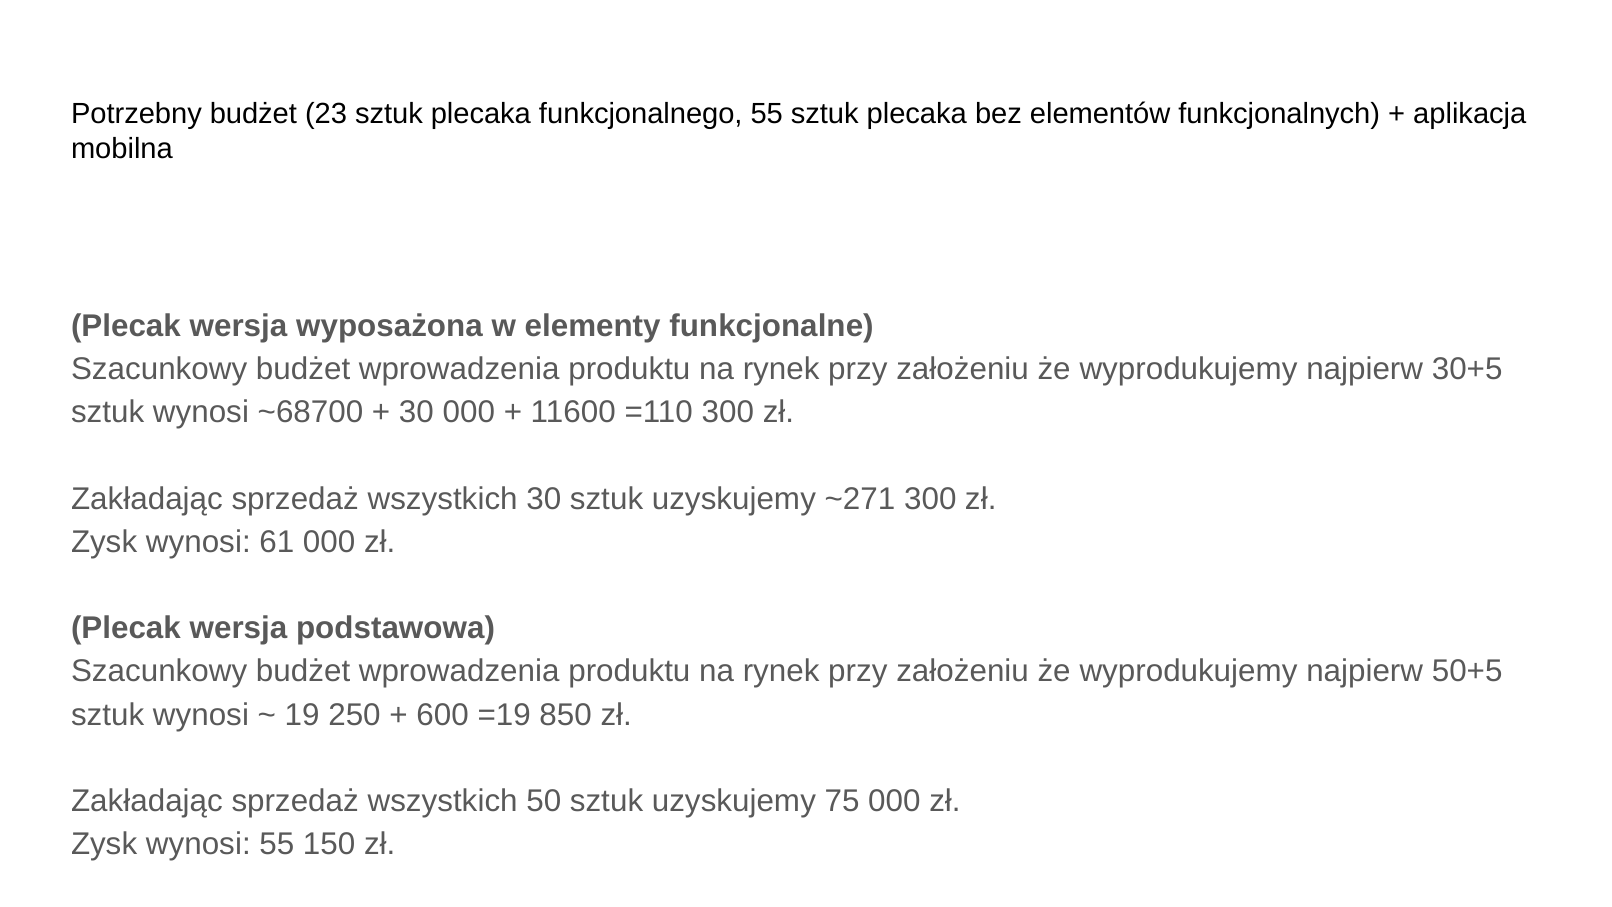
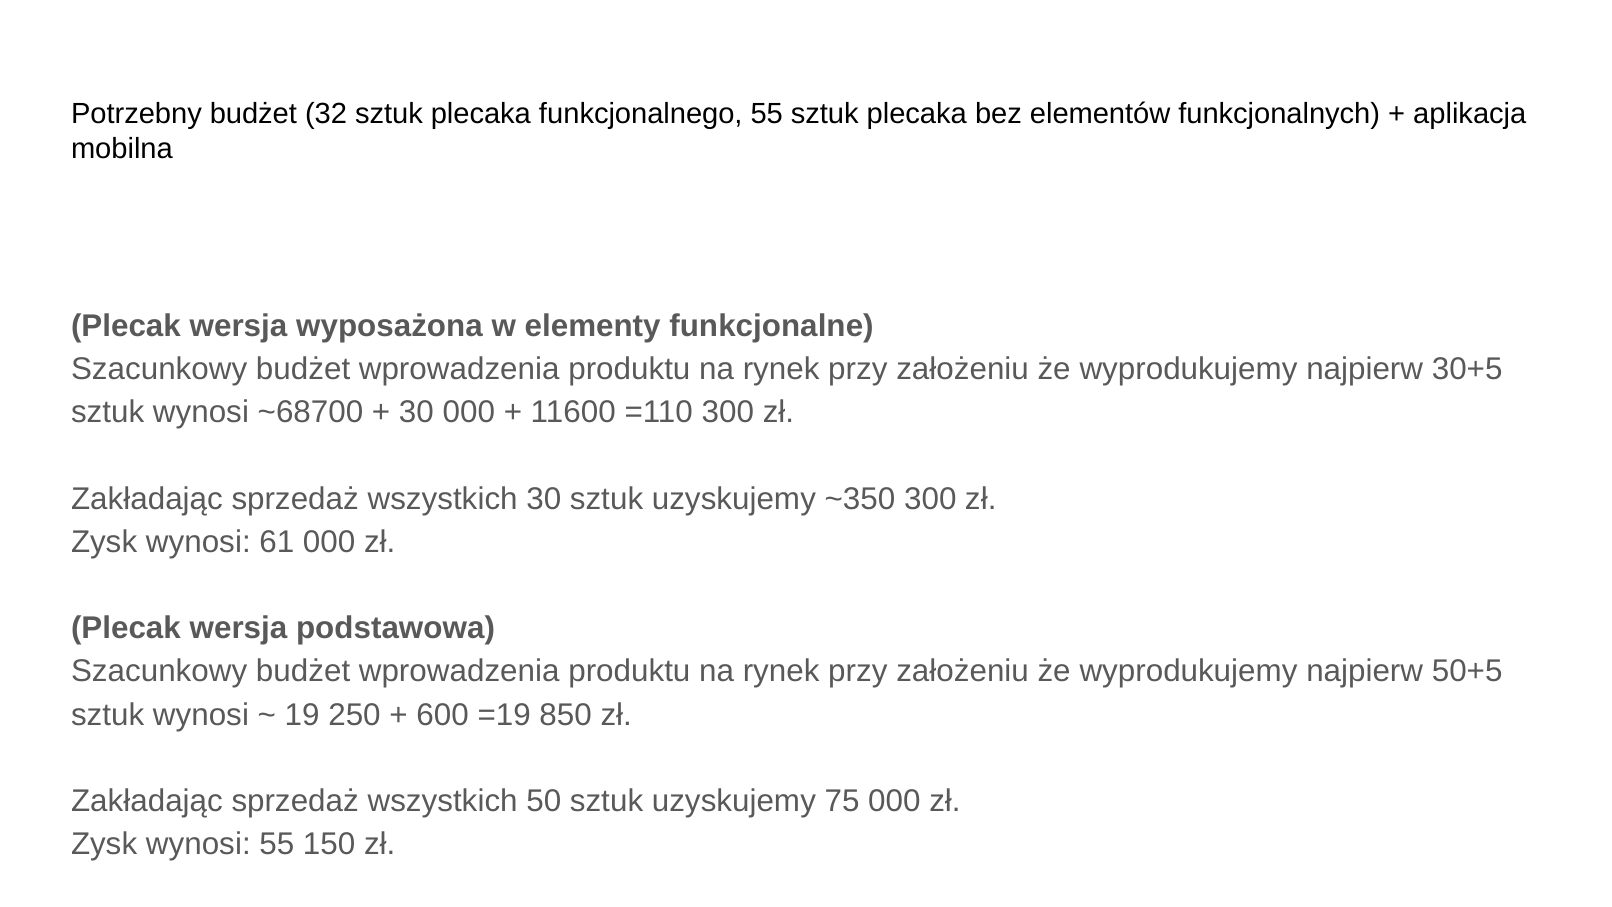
23: 23 -> 32 (326, 114)
~271: ~271 -> ~350 (860, 499)
